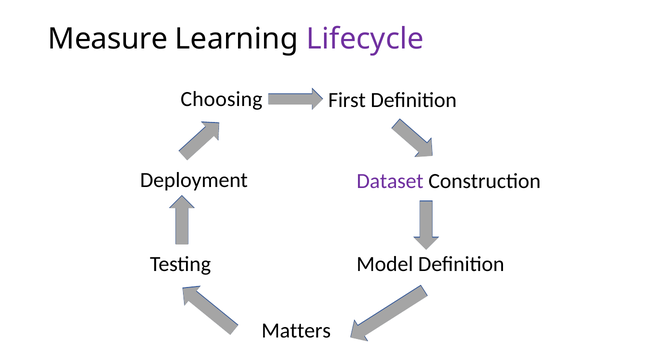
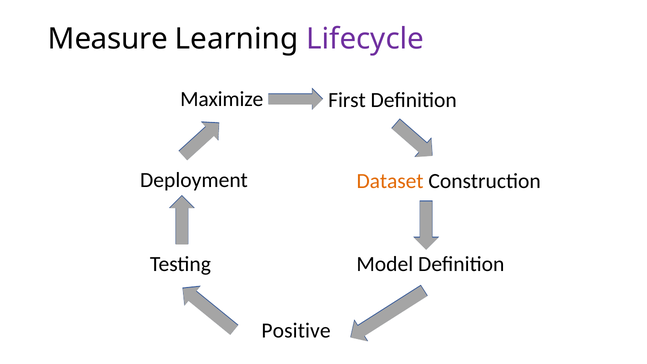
Choosing: Choosing -> Maximize (222, 99)
Dataset colour: purple -> orange (390, 181)
Matters: Matters -> Positive (296, 330)
